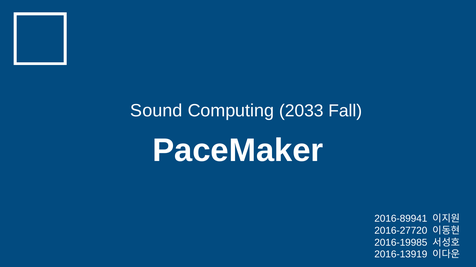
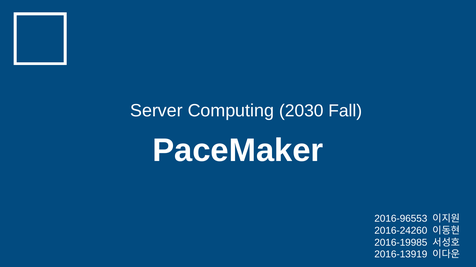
Sound: Sound -> Server (157, 111)
2033: 2033 -> 2030 (301, 111)
2016-89941: 2016-89941 -> 2016-96553 (401, 219)
2016-27720: 2016-27720 -> 2016-24260 (401, 231)
